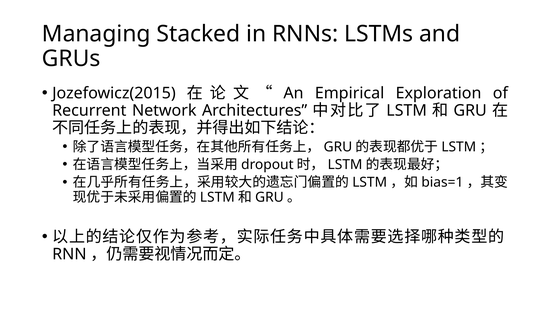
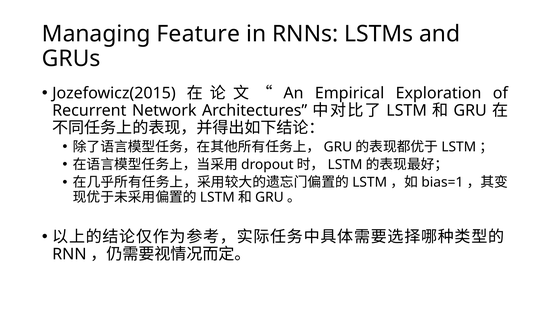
Stacked: Stacked -> Feature (198, 34)
